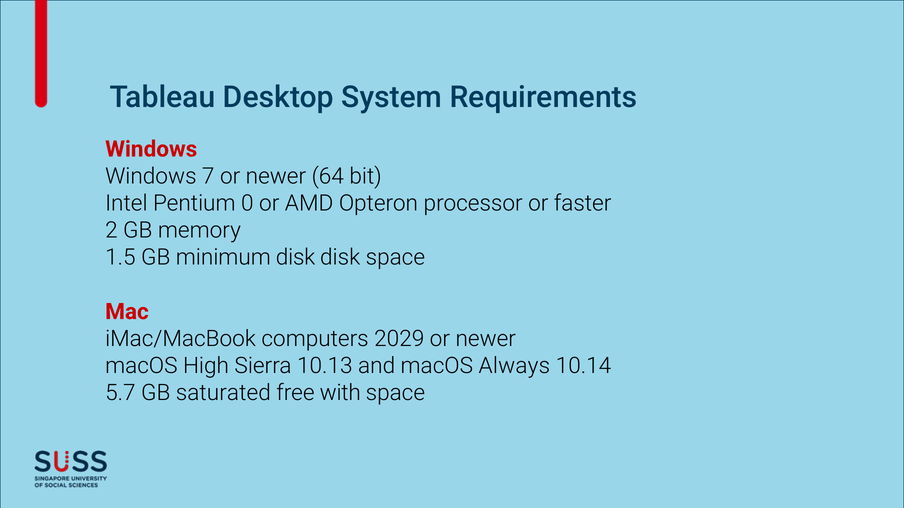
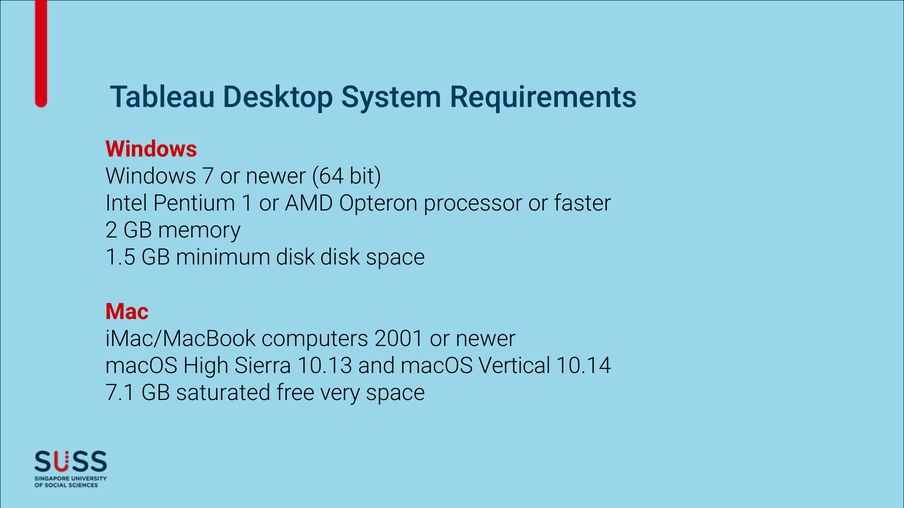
0: 0 -> 1 (247, 203)
2029: 2029 -> 2001 (399, 339)
Always: Always -> Vertical (515, 366)
5.7: 5.7 -> 7.1 (120, 393)
with: with -> very (340, 393)
